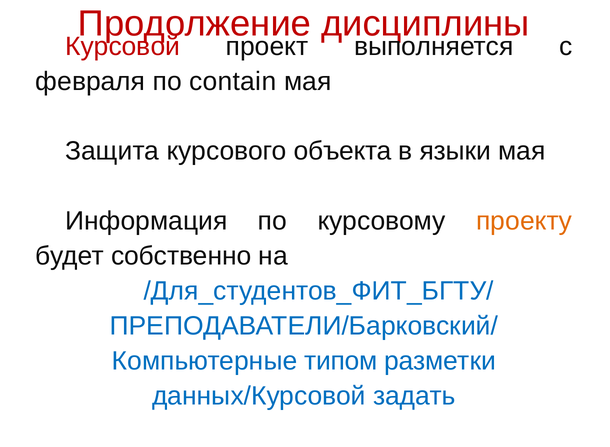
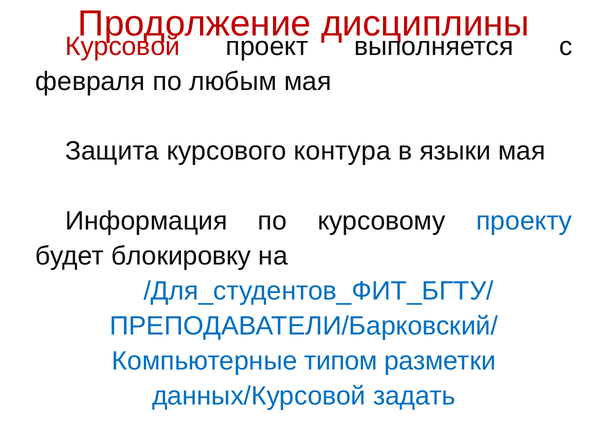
contain: contain -> любым (233, 81)
объекта: объекта -> контура (342, 151)
проекту colour: orange -> blue (524, 221)
собственно: собственно -> блокировку (181, 256)
